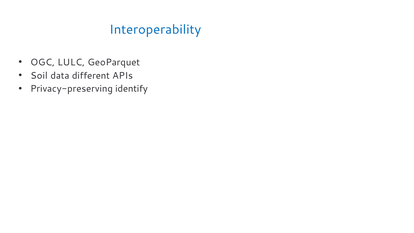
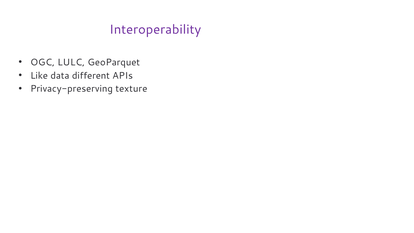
Interoperability colour: blue -> purple (155, 30)
Soil: Soil -> Like (39, 76)
identify: identify -> texture (131, 89)
